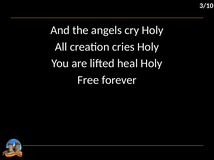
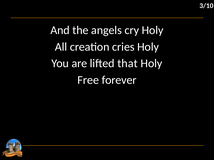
heal: heal -> that (128, 64)
